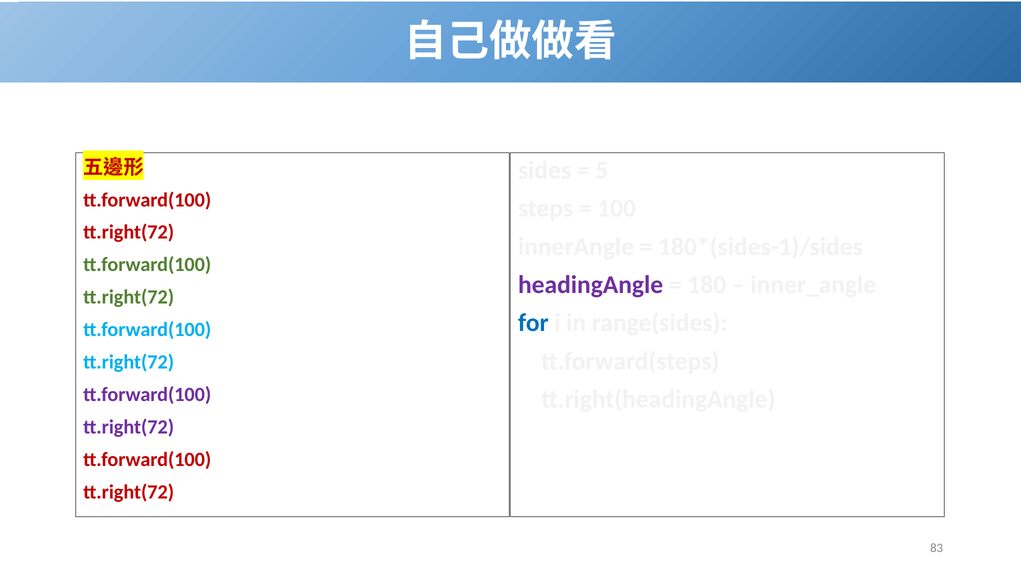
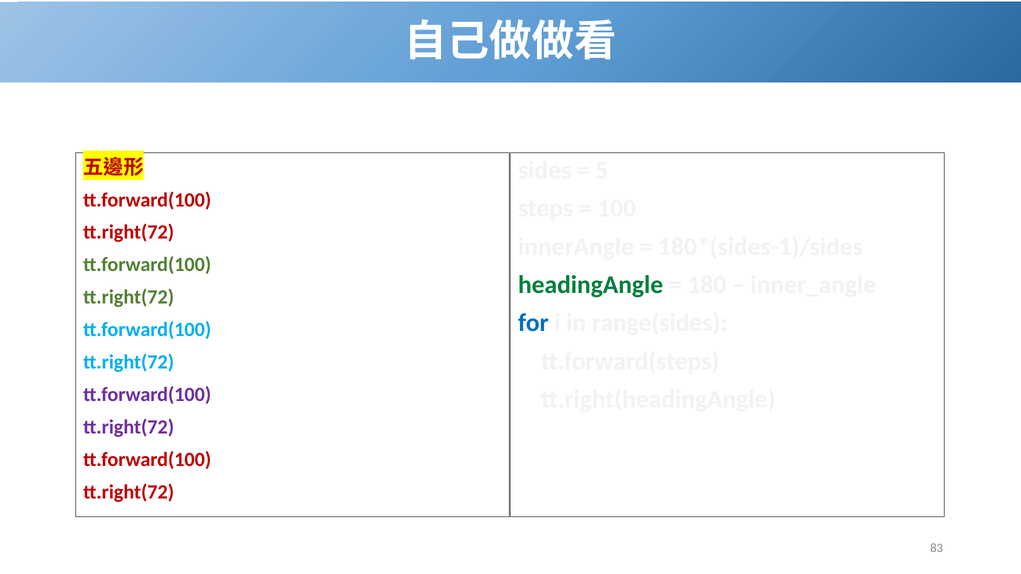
headingAngle colour: purple -> green (591, 285)
